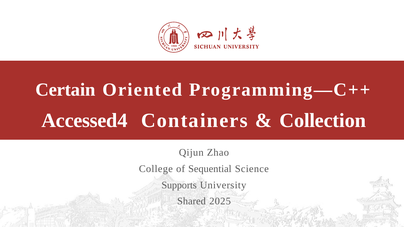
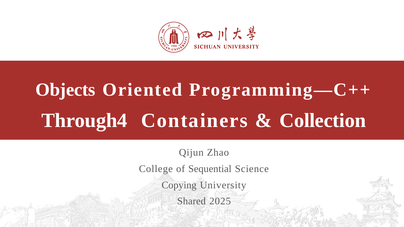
Certain: Certain -> Objects (65, 90)
Accessed4: Accessed4 -> Through4 (84, 121)
Supports: Supports -> Copying (179, 185)
